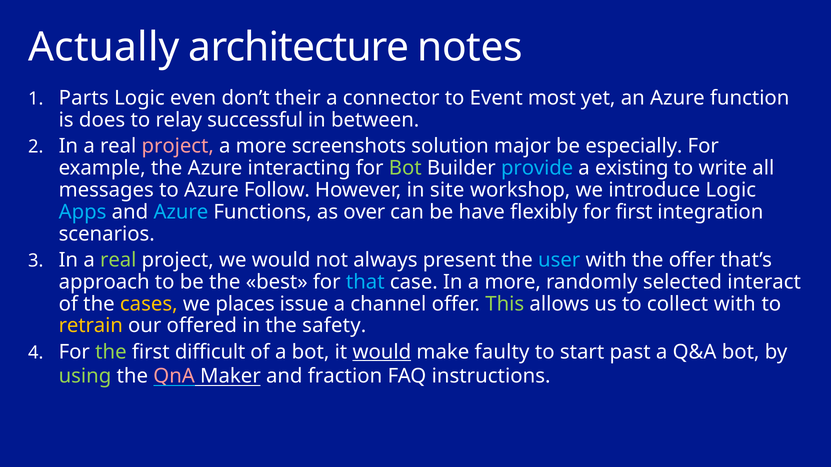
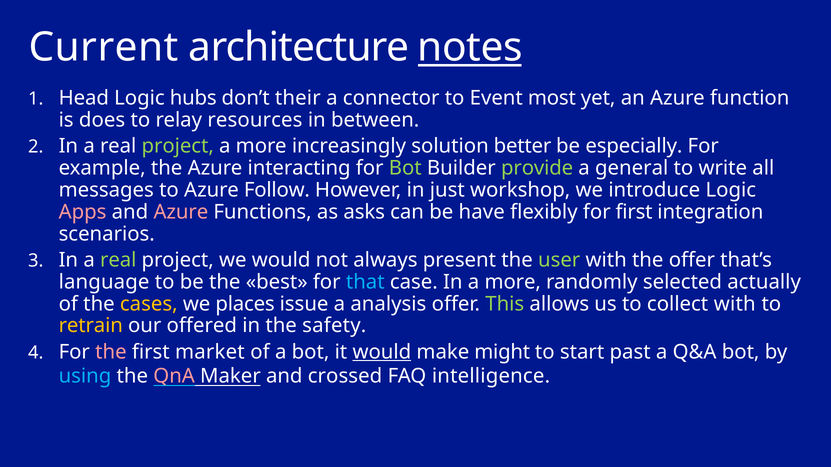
Actually: Actually -> Current (104, 48)
notes underline: none -> present (470, 48)
Parts: Parts -> Head (84, 98)
even: even -> hubs (193, 98)
successful: successful -> resources (255, 120)
project colour: pink -> light green (178, 146)
screenshots: screenshots -> increasingly (349, 146)
major: major -> better (522, 146)
provide colour: light blue -> light green (537, 168)
existing: existing -> general (632, 168)
site: site -> just (447, 190)
Apps colour: light blue -> pink (83, 212)
Azure colour: light blue -> pink (181, 212)
over: over -> asks (364, 212)
user colour: light blue -> light green (559, 260)
approach: approach -> language (104, 282)
interact: interact -> actually (764, 282)
channel: channel -> analysis (388, 304)
the colour: light green -> pink (111, 352)
difficult: difficult -> market (210, 352)
faulty: faulty -> might (502, 352)
using colour: light green -> light blue (85, 376)
fraction: fraction -> crossed (345, 376)
instructions: instructions -> intelligence (491, 376)
